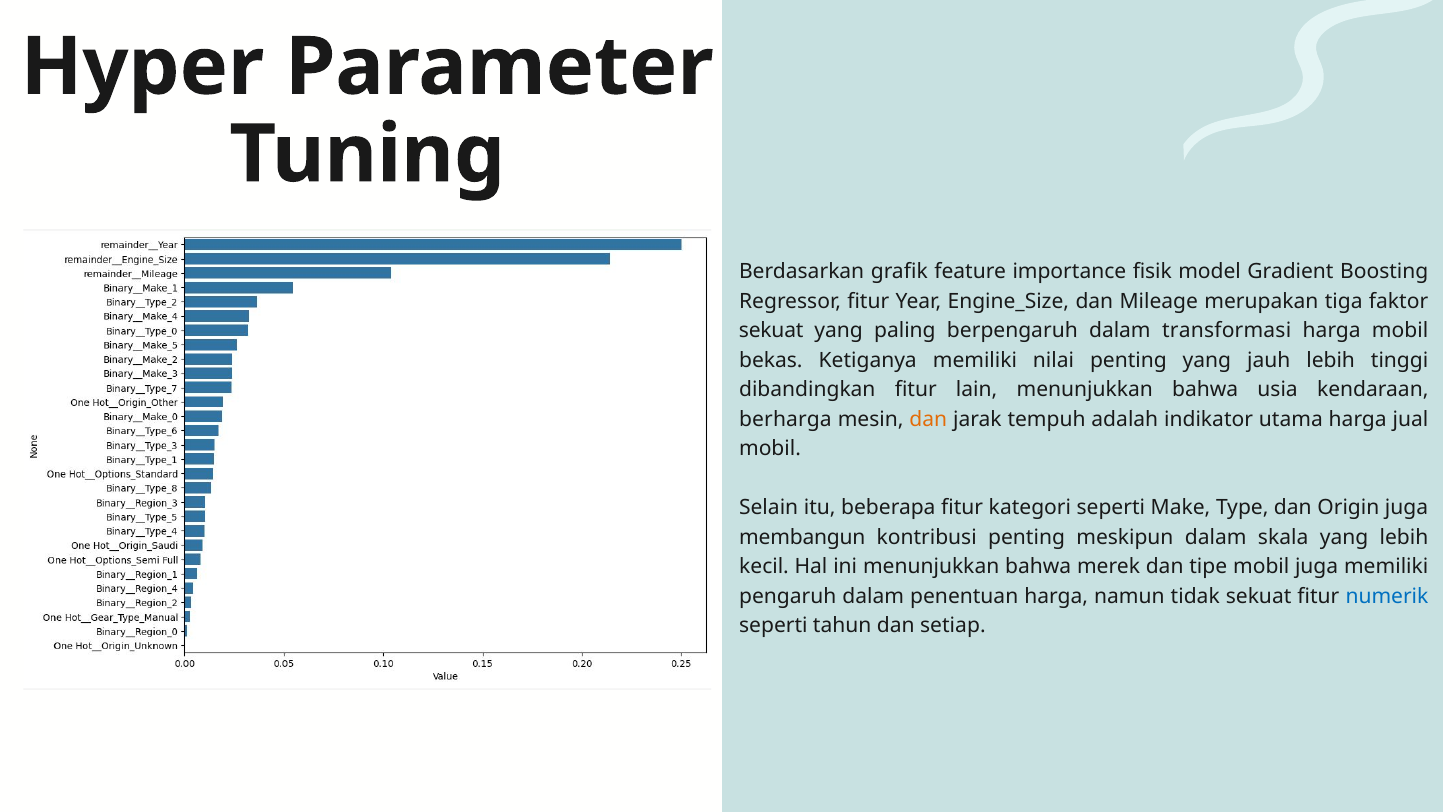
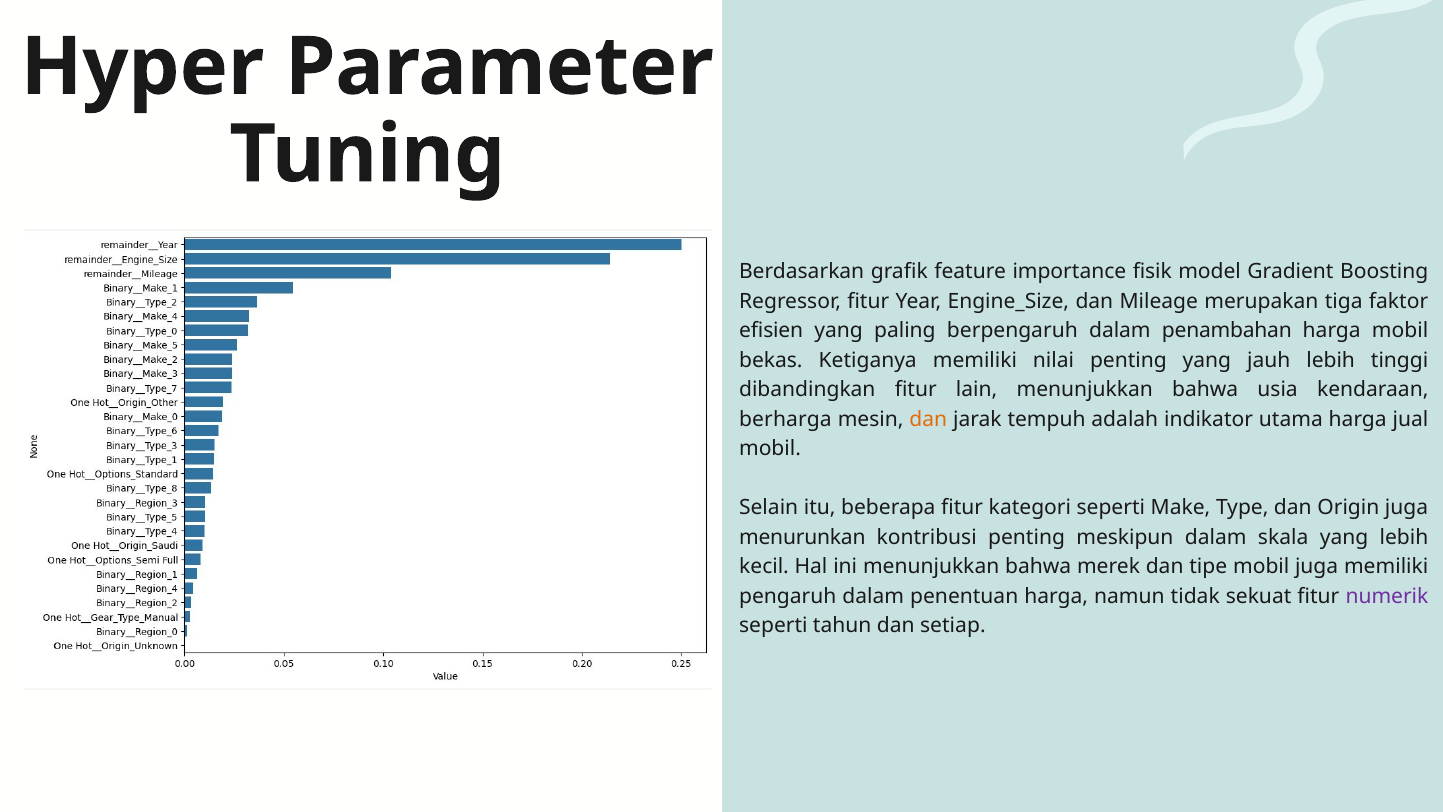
sekuat: sekuat -> efisien (771, 331)
transformasi: transformasi -> penambahan (1227, 331)
membangun: membangun -> menurunkan (802, 537)
numerik colour: blue -> purple (1387, 596)
